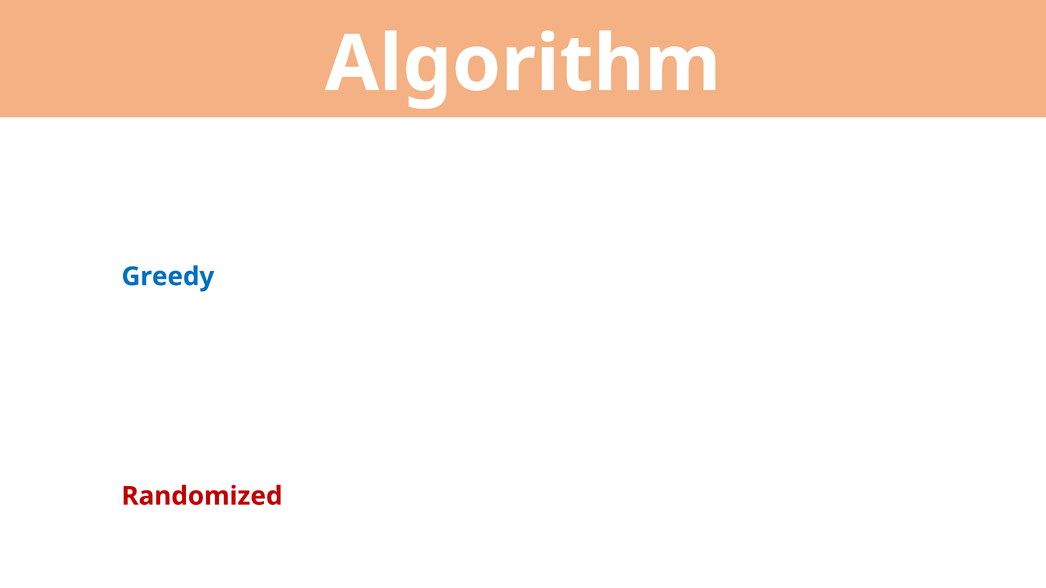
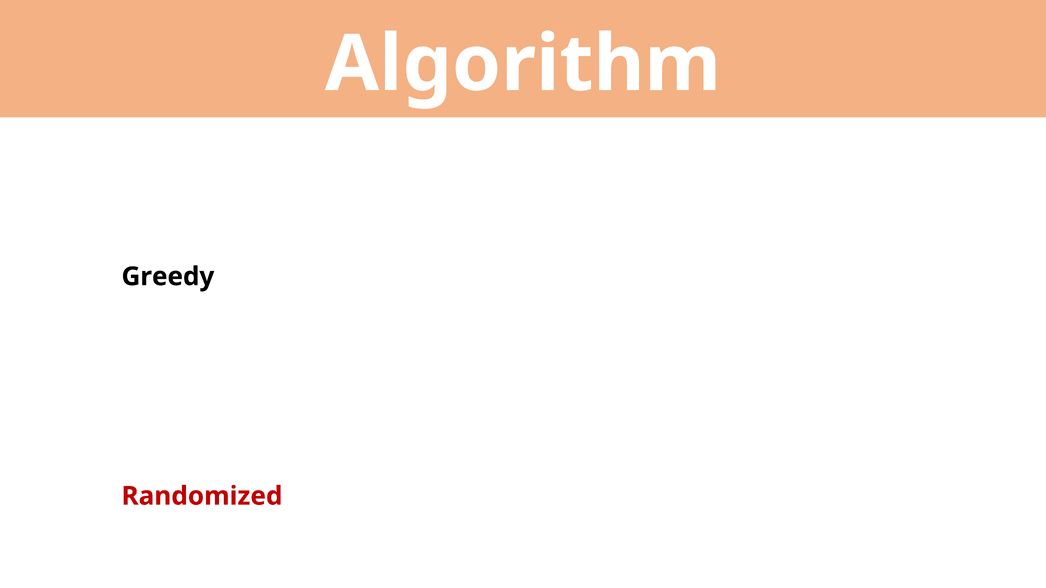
Greedy colour: blue -> black (168, 277)
